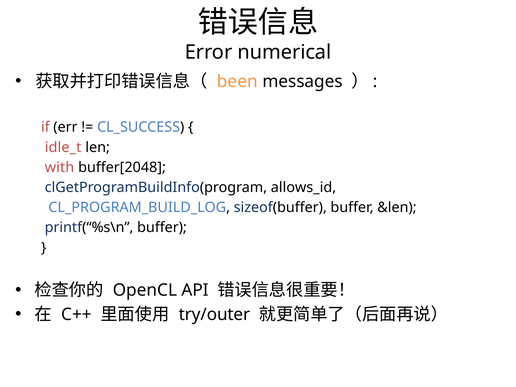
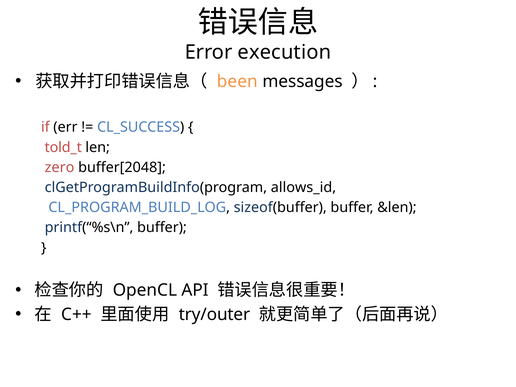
numerical: numerical -> execution (284, 52)
idle_t: idle_t -> told_t (63, 147)
with: with -> zero (60, 167)
